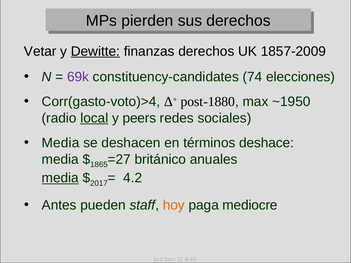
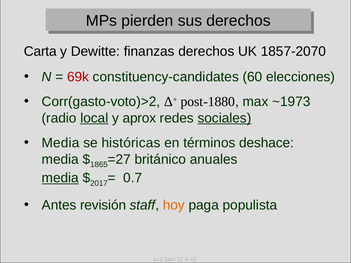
Vetar: Vetar -> Carta (40, 51)
Dewitte underline: present -> none (95, 51)
1857-2009: 1857-2009 -> 1857-2070 (293, 51)
69k colour: purple -> red (78, 77)
74: 74 -> 60 (252, 77)
Corr(gasto-voto)>4: Corr(gasto-voto)>4 -> Corr(gasto-voto)>2 (101, 102)
~1950: ~1950 -> ~1973 (291, 102)
peers: peers -> aprox (139, 118)
sociales underline: none -> present (224, 118)
deshacen: deshacen -> históricas (131, 143)
4.2: 4.2 -> 0.7 (133, 178)
pueden: pueden -> revisión (103, 205)
mediocre: mediocre -> populista (250, 205)
